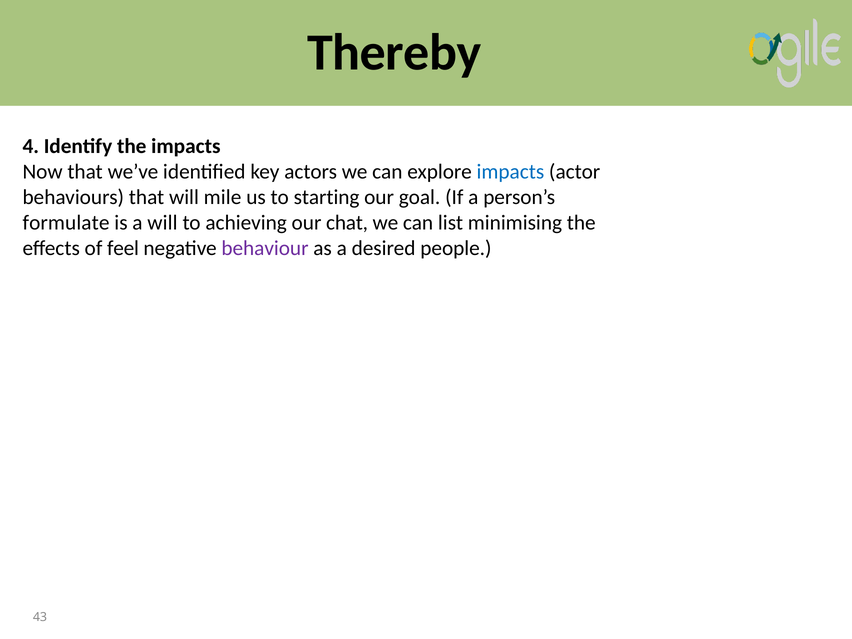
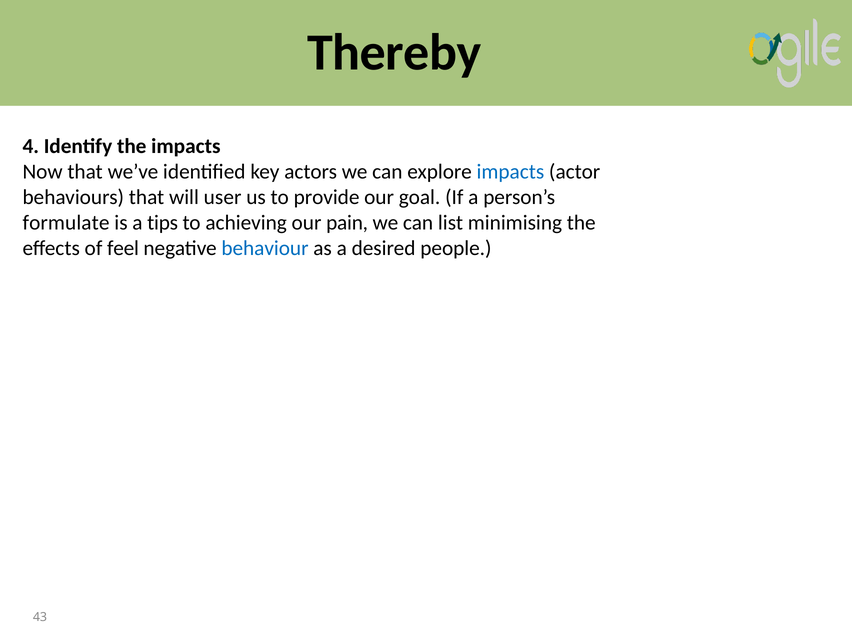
mile: mile -> user (223, 197)
starting: starting -> provide (327, 197)
a will: will -> tips (163, 223)
chat: chat -> pain (347, 223)
behaviour colour: purple -> blue (265, 248)
